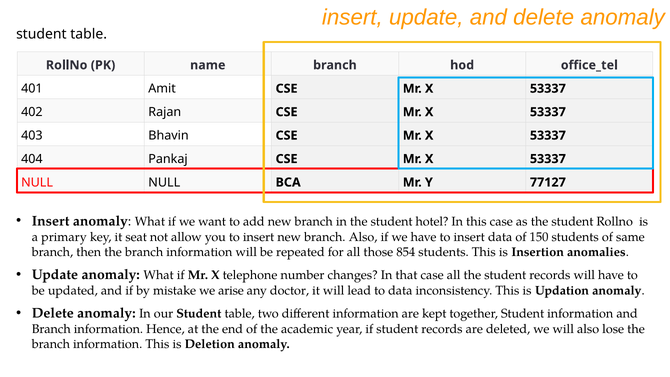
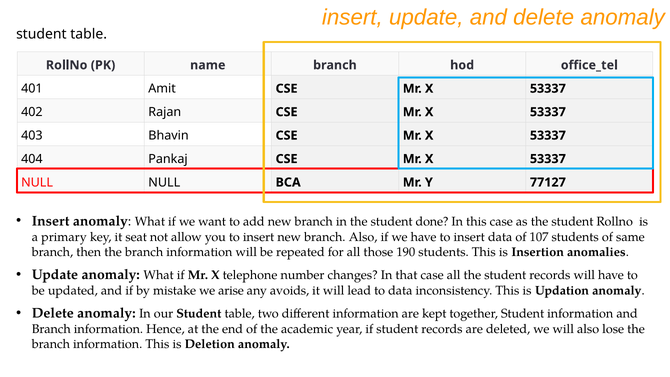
hotel: hotel -> done (432, 221)
150: 150 -> 107 (539, 237)
854: 854 -> 190 (406, 252)
doctor: doctor -> avoids (290, 290)
